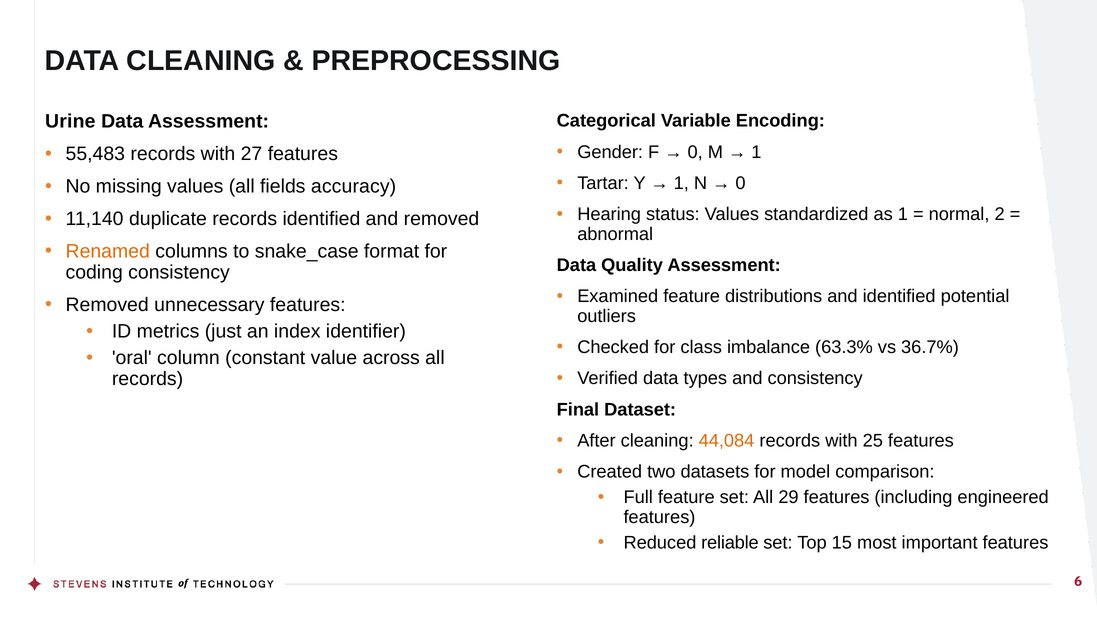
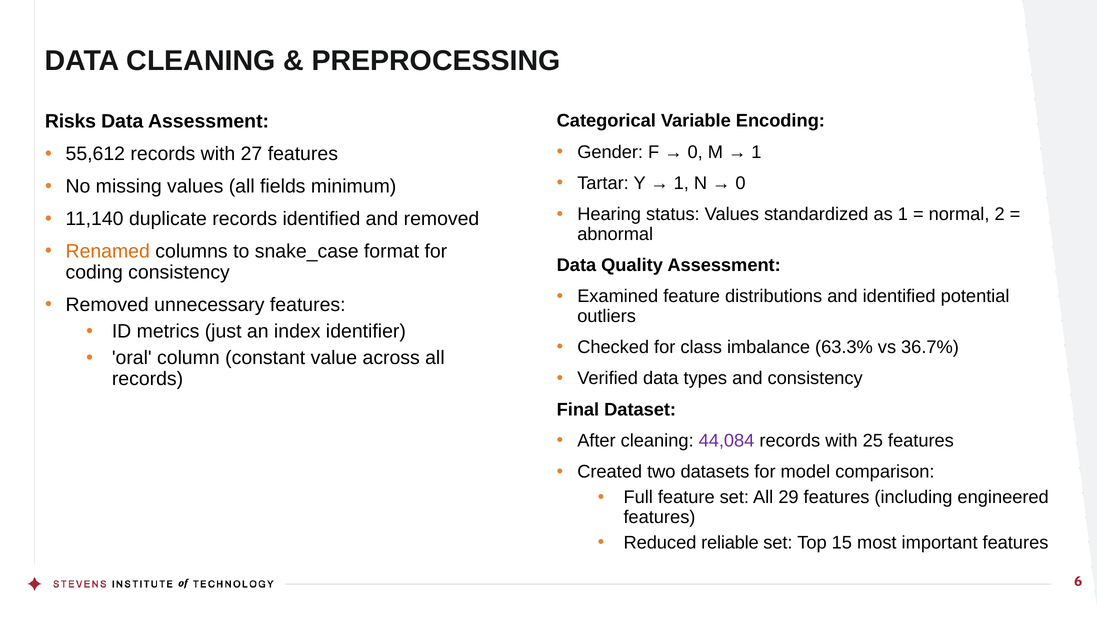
Urine: Urine -> Risks (70, 122)
55,483: 55,483 -> 55,612 (95, 154)
accuracy: accuracy -> minimum (354, 186)
44,084 colour: orange -> purple (727, 441)
